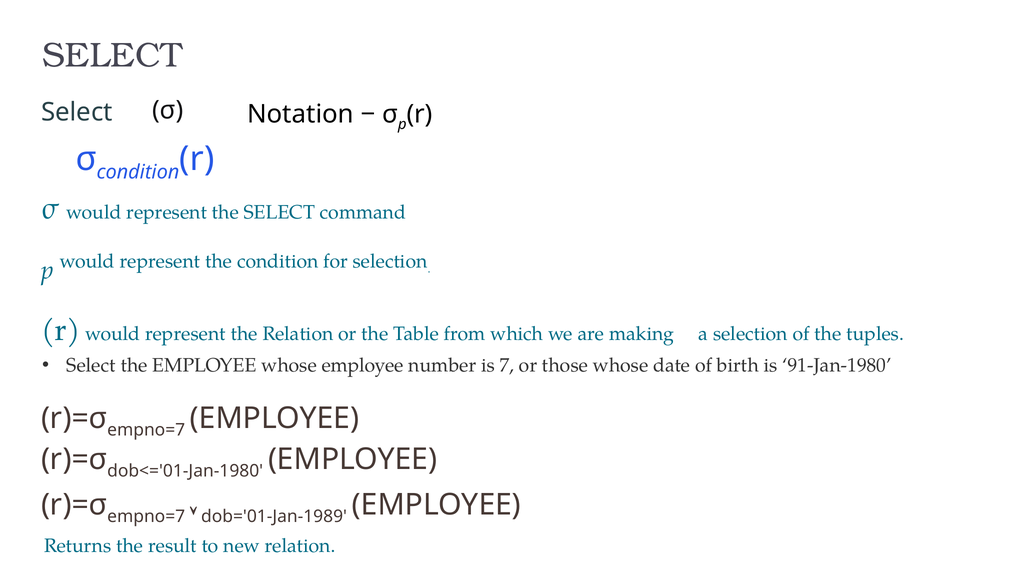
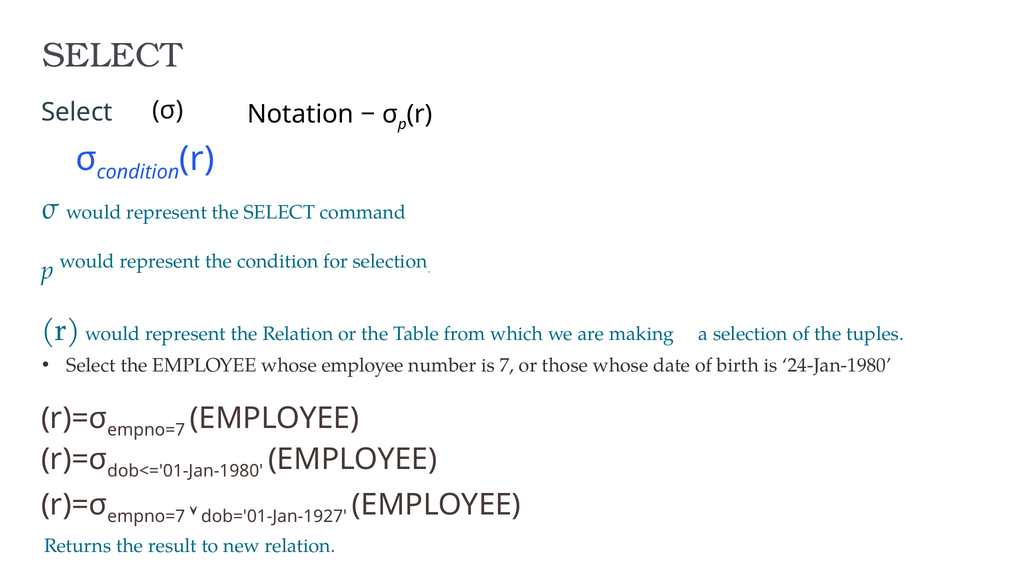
91-Jan-1980: 91-Jan-1980 -> 24-Jan-1980 (837, 366)
dob='01-Jan-1989: dob='01-Jan-1989 -> dob='01-Jan-1927 (274, 517)
